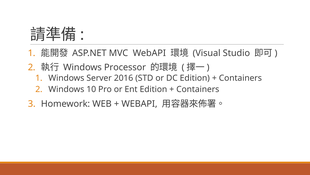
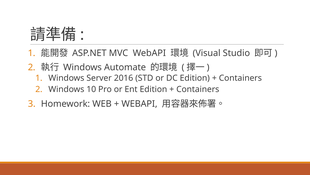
Processor: Processor -> Automate (125, 67)
